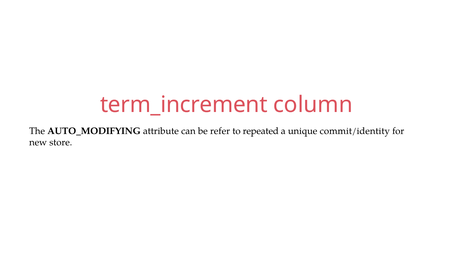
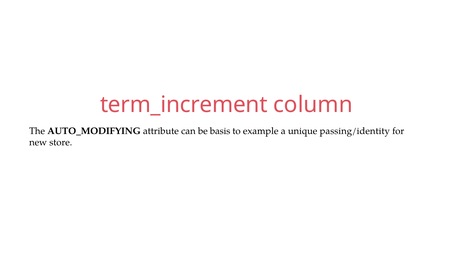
refer: refer -> basis (220, 131)
repeated: repeated -> example (261, 131)
commit/identity: commit/identity -> passing/identity (355, 131)
